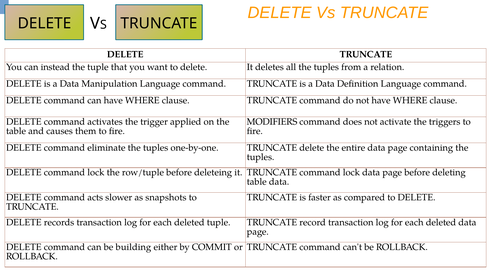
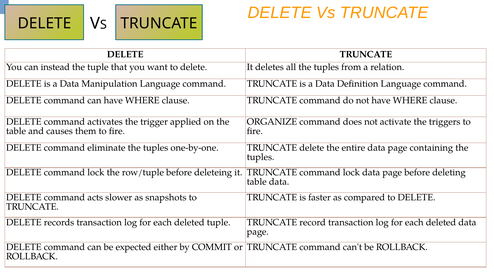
MODIFIERS: MODIFIERS -> ORGANIZE (272, 122)
building: building -> expected (134, 247)
